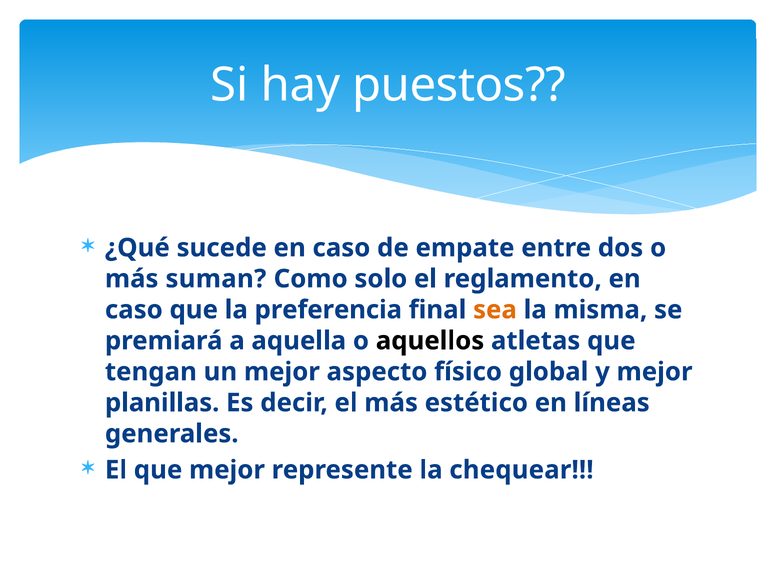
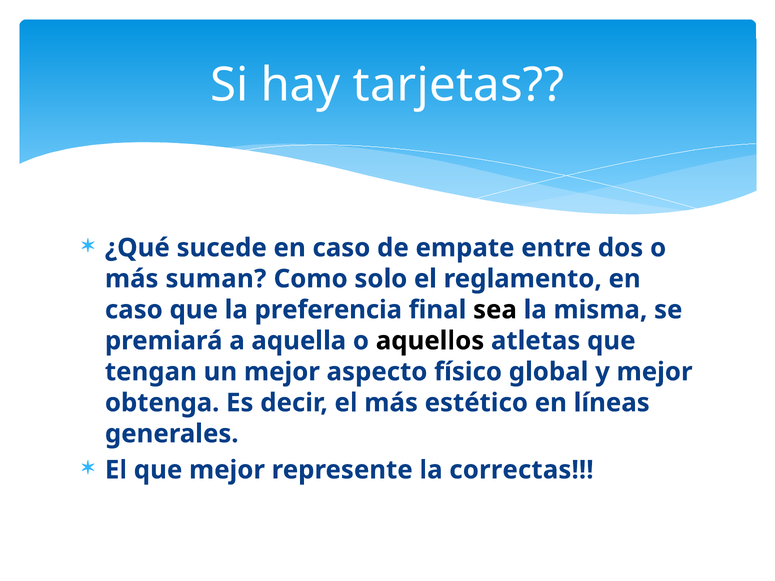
puestos: puestos -> tarjetas (459, 85)
sea colour: orange -> black (495, 310)
planillas: planillas -> obtenga (162, 403)
chequear: chequear -> correctas (521, 470)
